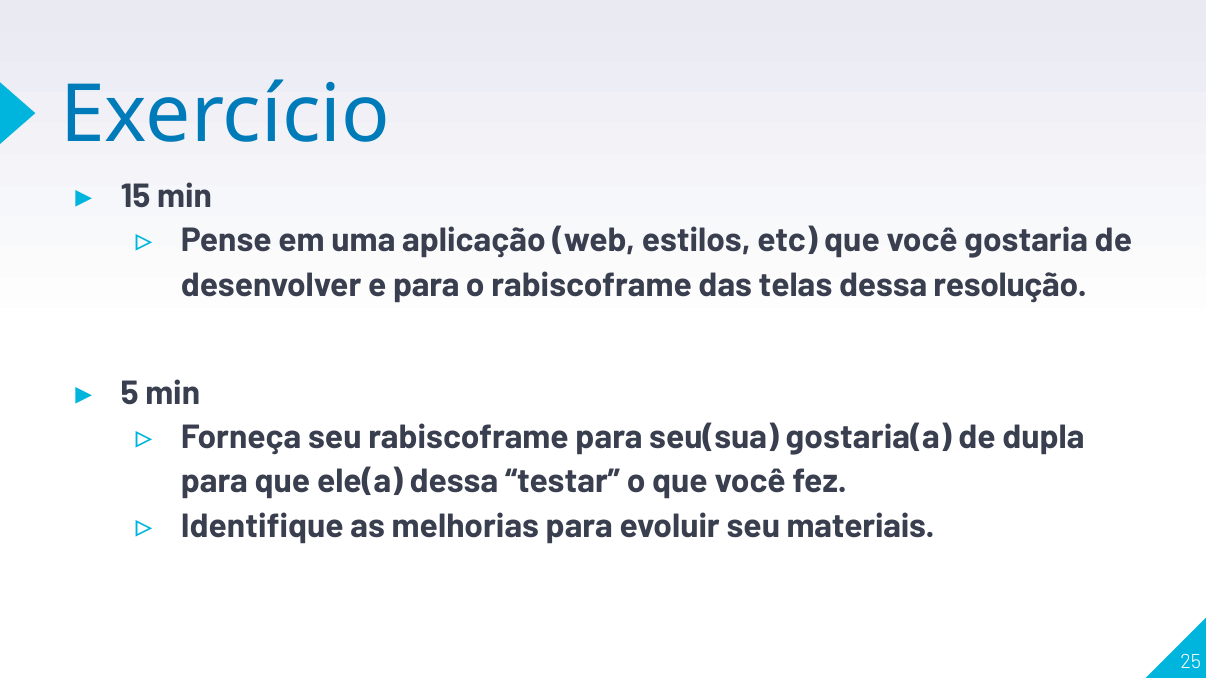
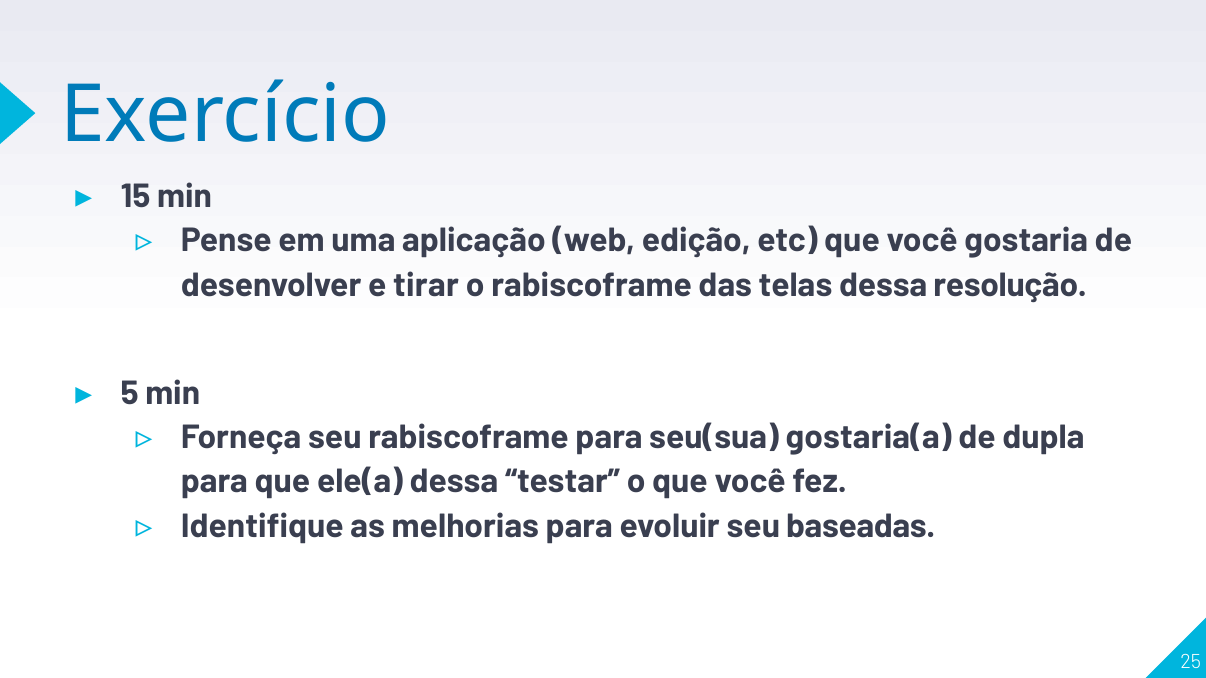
estilos: estilos -> edição (696, 241)
e para: para -> tirar (426, 285)
materiais: materiais -> baseadas (861, 526)
